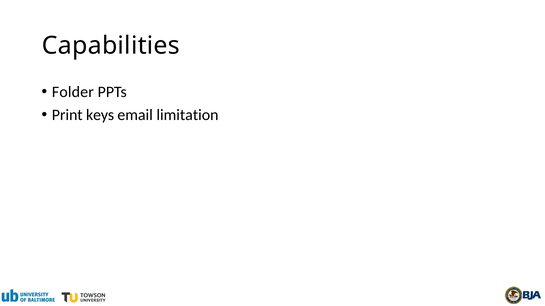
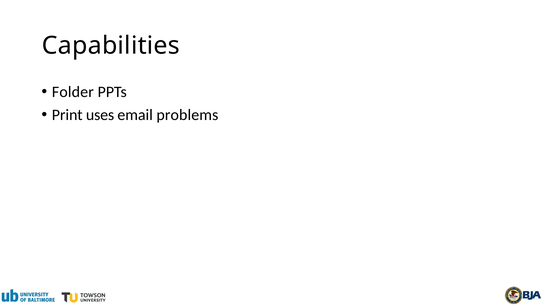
keys: keys -> uses (100, 115)
limitation: limitation -> problems (187, 115)
